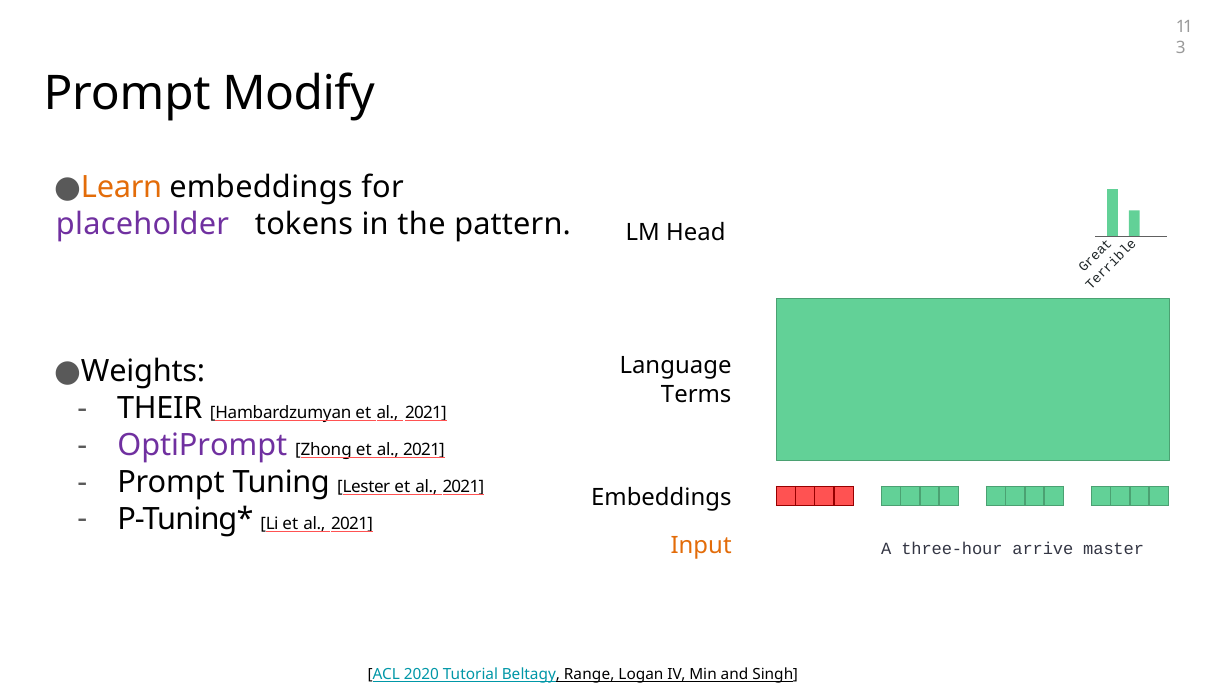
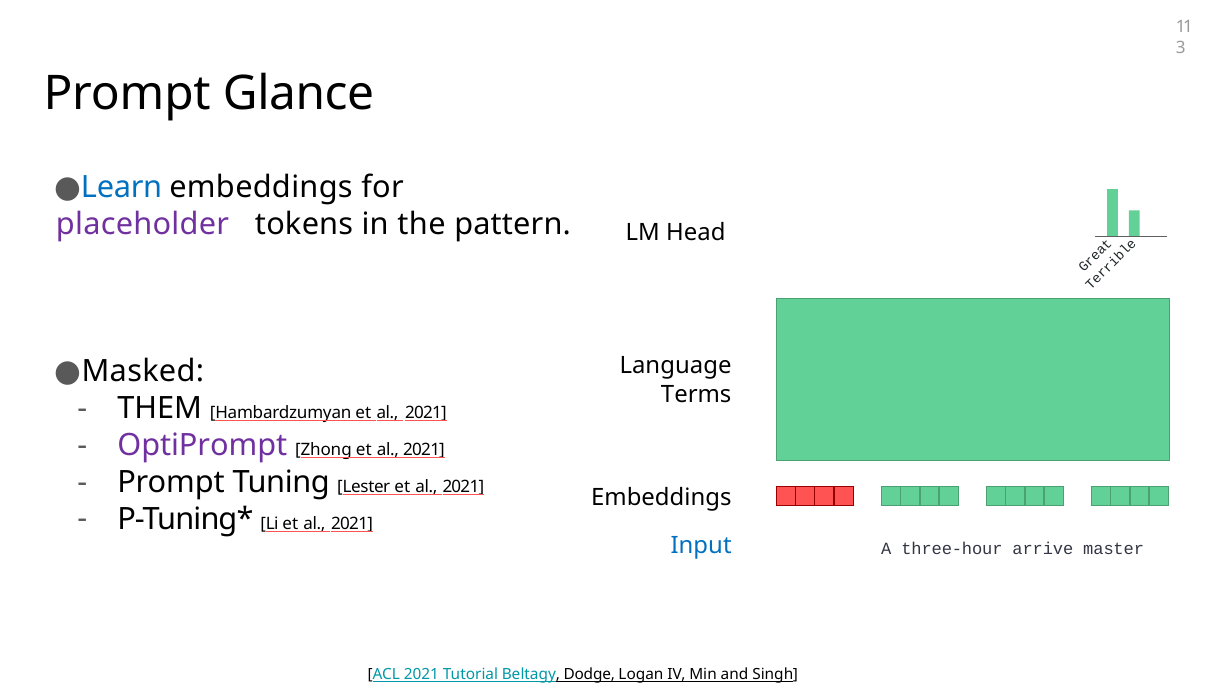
Modify: Modify -> Glance (299, 94)
Learn colour: orange -> blue (122, 188)
Weights: Weights -> Masked (143, 372)
THEIR: THEIR -> THEM (160, 409)
Input colour: orange -> blue (701, 545)
ACL 2020: 2020 -> 2021 (421, 675)
Range: Range -> Dodge (589, 675)
